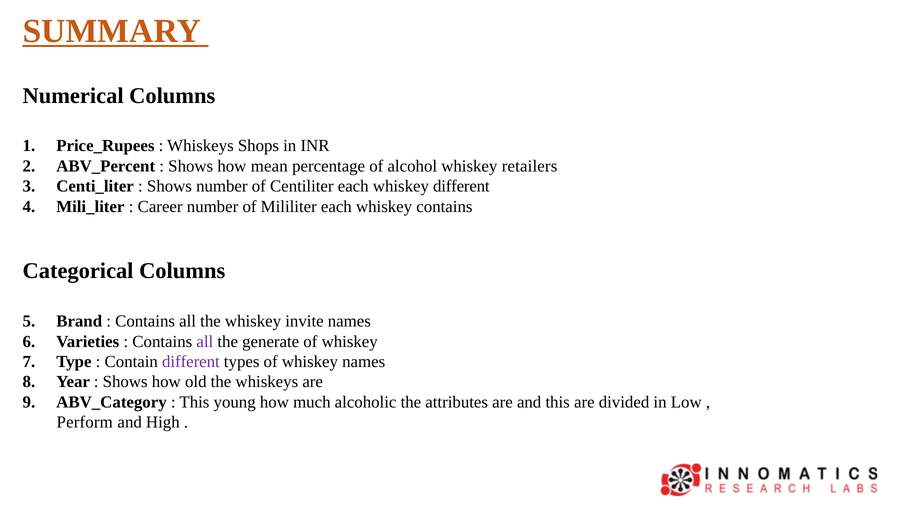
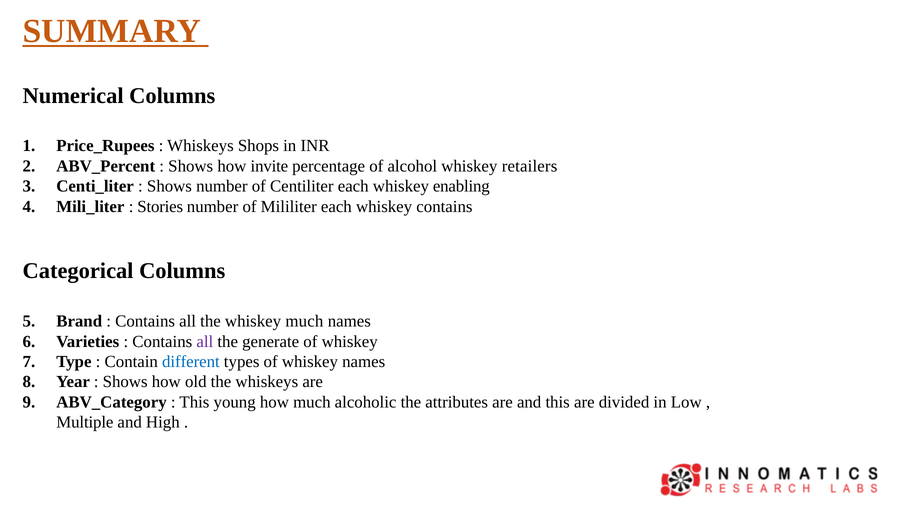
mean: mean -> invite (269, 166)
whiskey different: different -> enabling (461, 186)
Career: Career -> Stories (160, 206)
whiskey invite: invite -> much (304, 321)
different colour: purple -> blue (191, 361)
Perform: Perform -> Multiple (85, 422)
